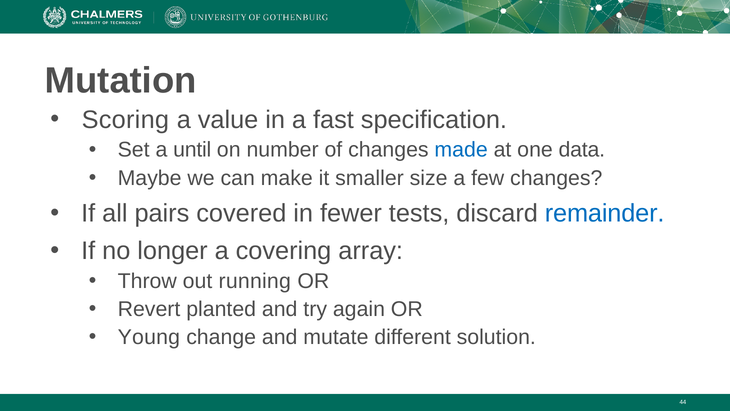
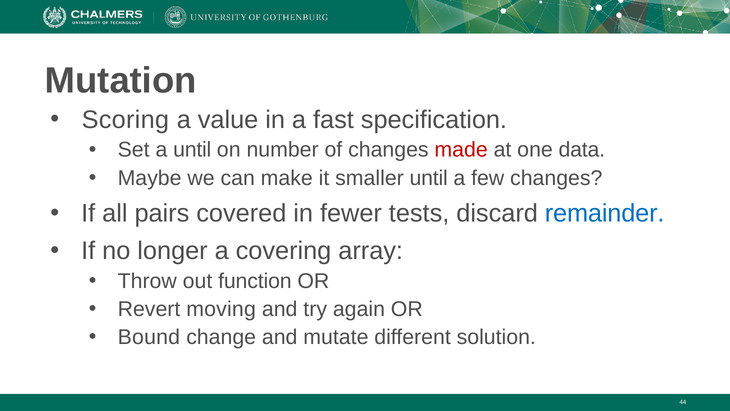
made colour: blue -> red (461, 150)
smaller size: size -> until (429, 178)
running: running -> function (255, 281)
planted: planted -> moving (221, 309)
Young: Young -> Bound (149, 337)
